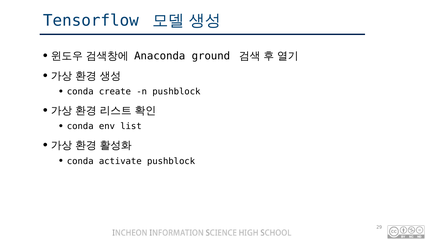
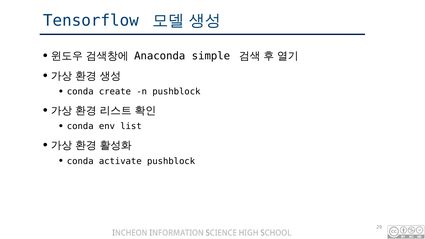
ground: ground -> simple (211, 56)
